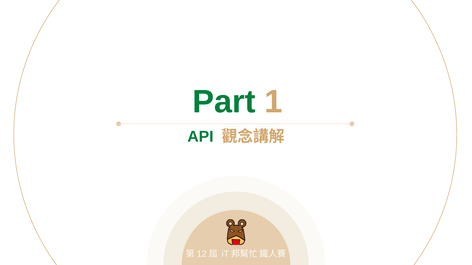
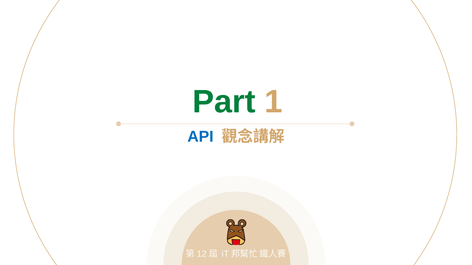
API colour: green -> blue (200, 137)
